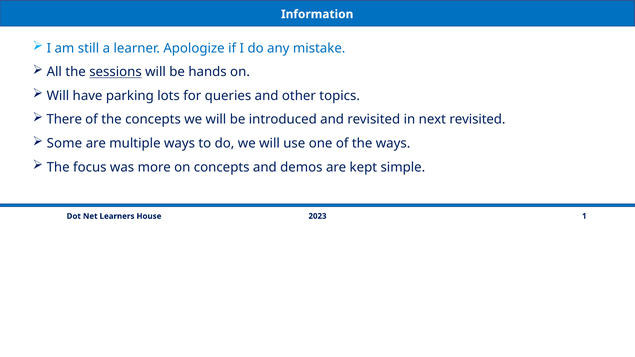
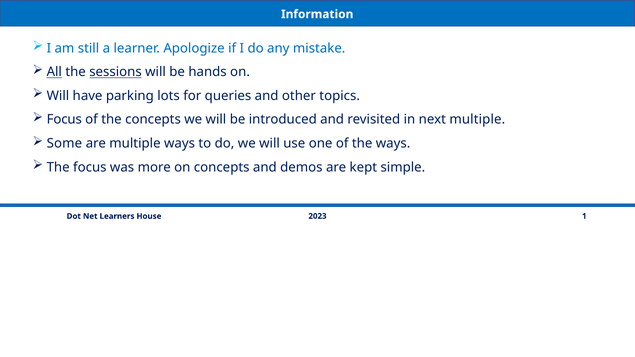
All underline: none -> present (54, 72)
There: There -> Focus (64, 120)
next revisited: revisited -> multiple (477, 120)
